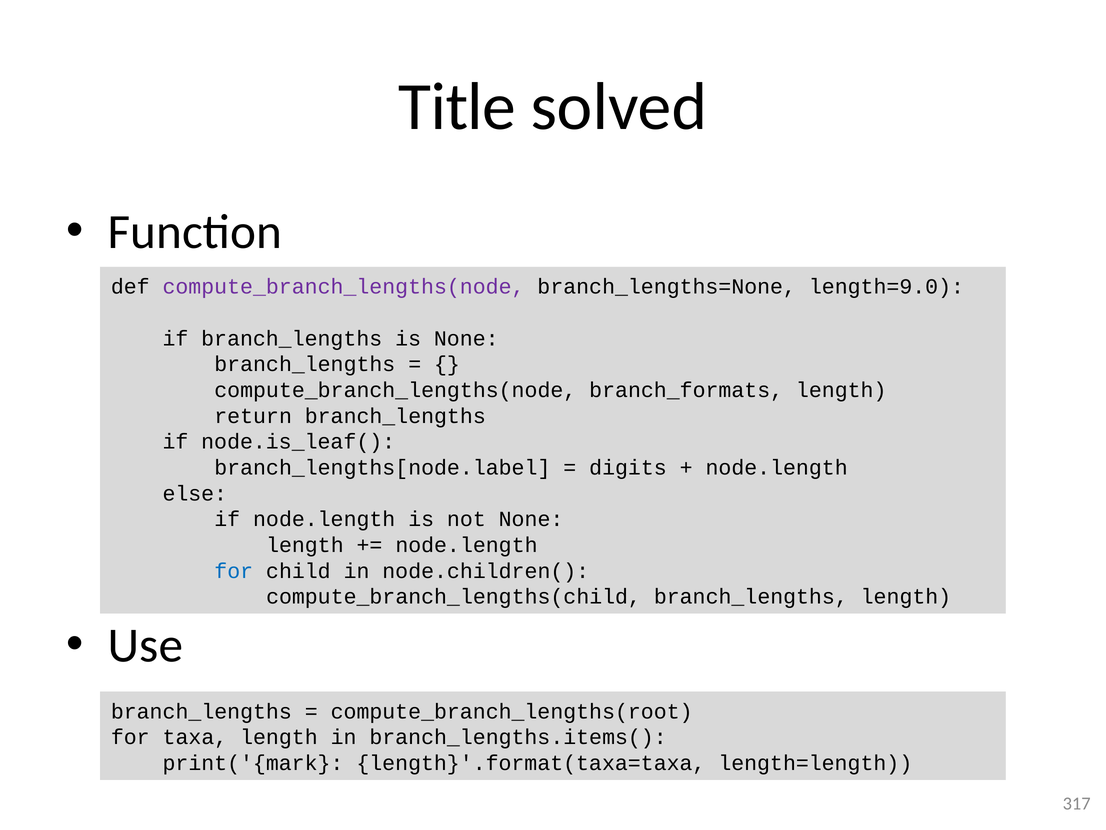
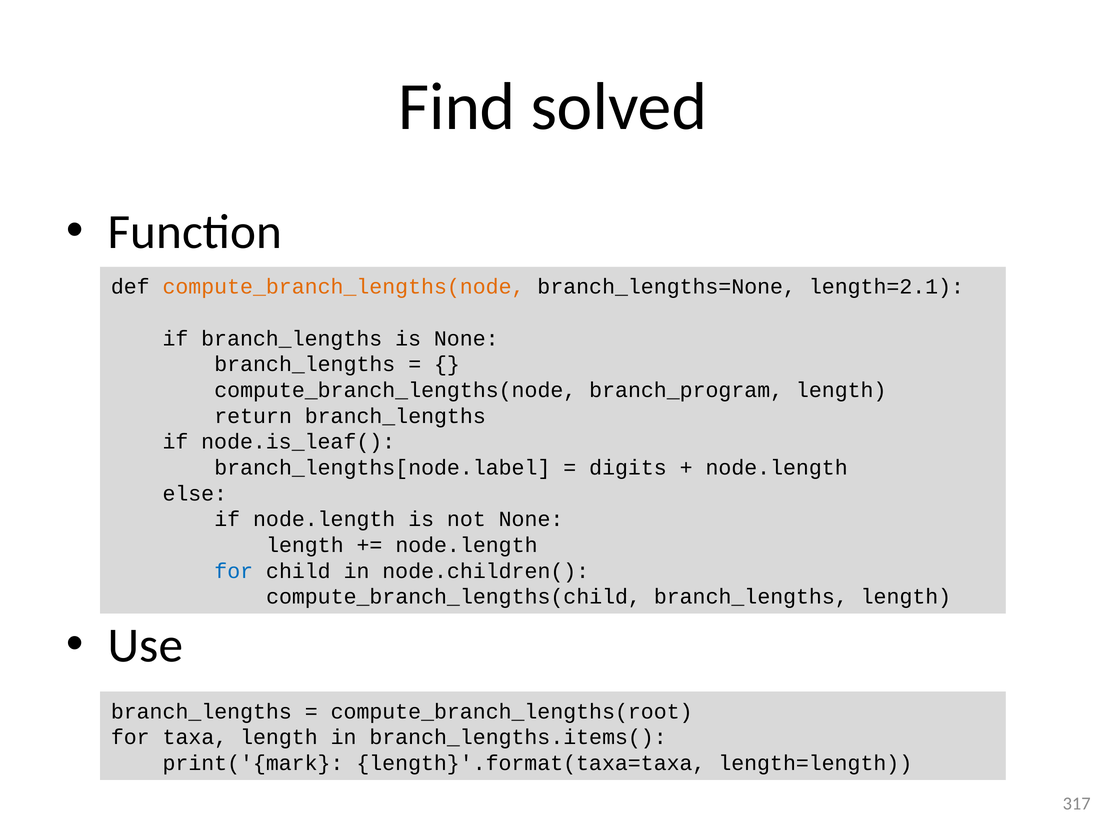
Title: Title -> Find (457, 107)
compute_branch_lengths(node colour: purple -> orange (343, 287)
length=9.0: length=9.0 -> length=2.1 (886, 287)
branch_formats: branch_formats -> branch_program (686, 390)
